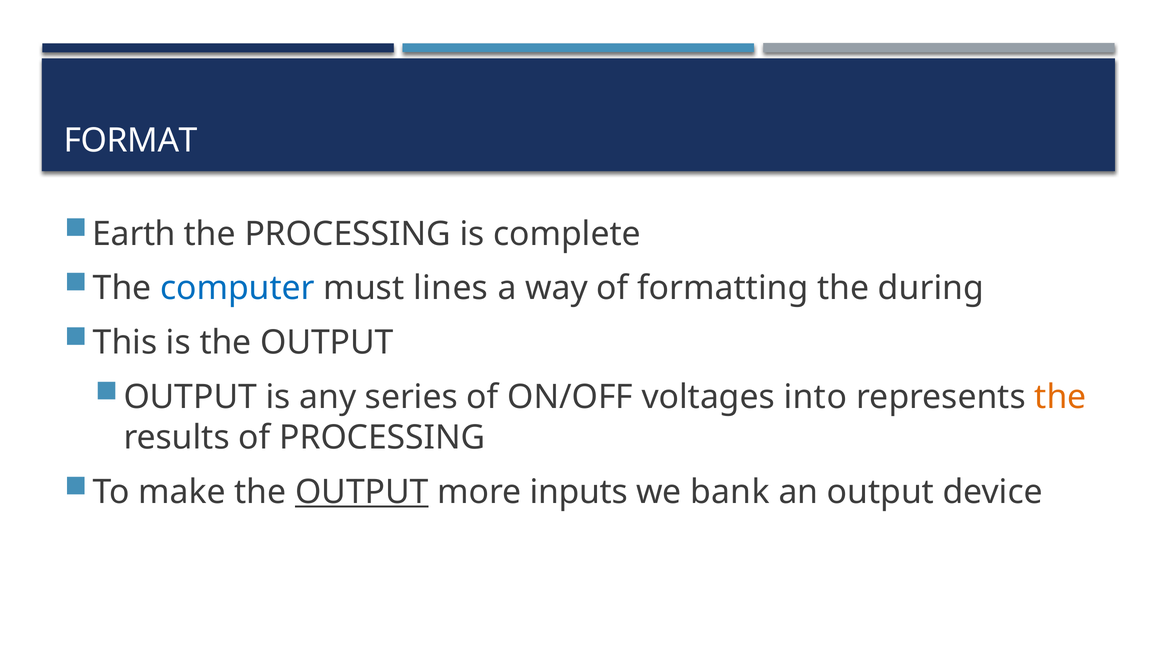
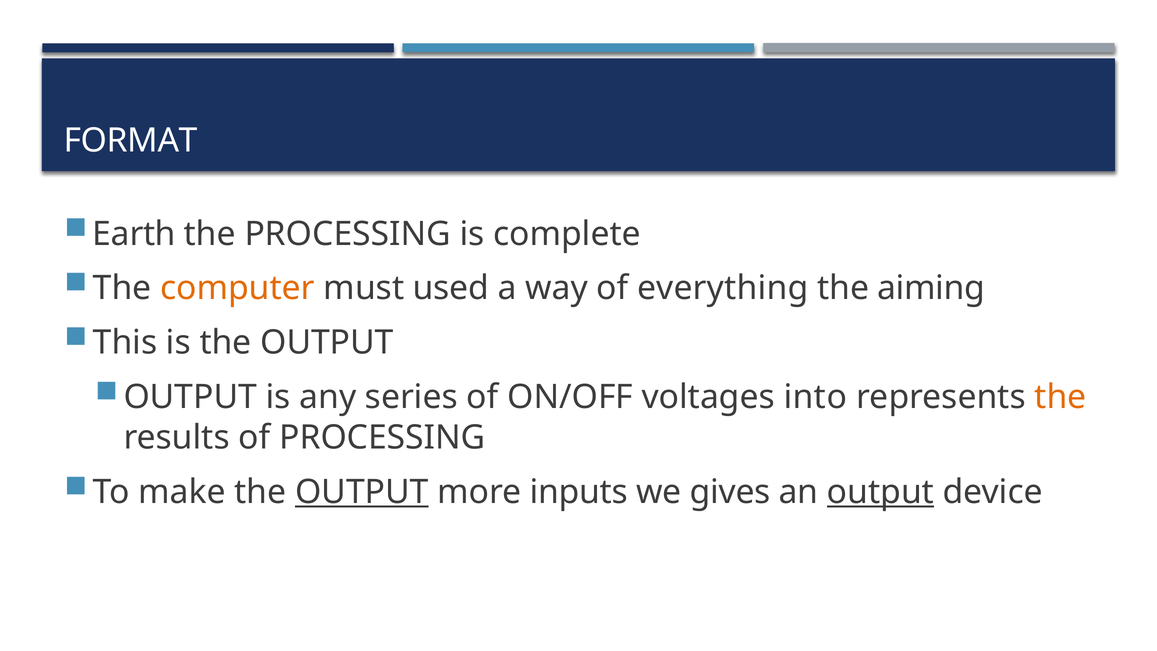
computer colour: blue -> orange (238, 288)
lines: lines -> used (451, 288)
formatting: formatting -> everything (723, 288)
during: during -> aiming (931, 288)
bank: bank -> gives (730, 492)
output underline: none -> present (881, 492)
